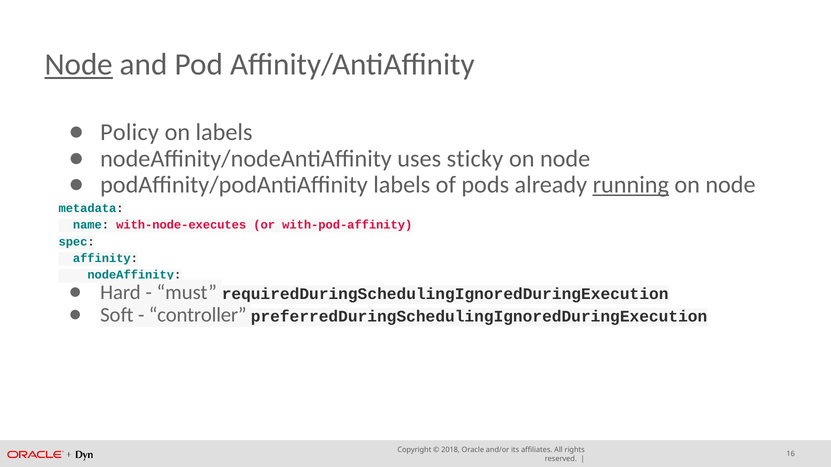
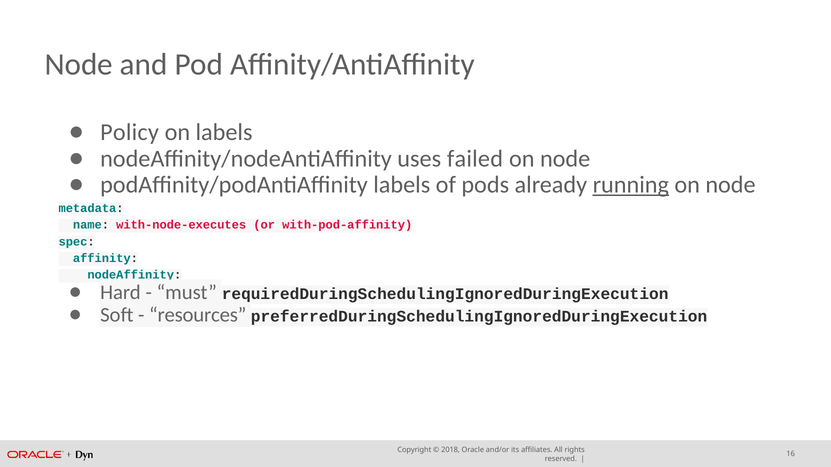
Node underline: present -> none (79, 65)
sticky: sticky -> failed (475, 159)
controller: controller -> resources (198, 315)
